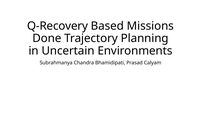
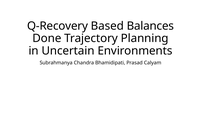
Missions: Missions -> Balances (150, 26)
